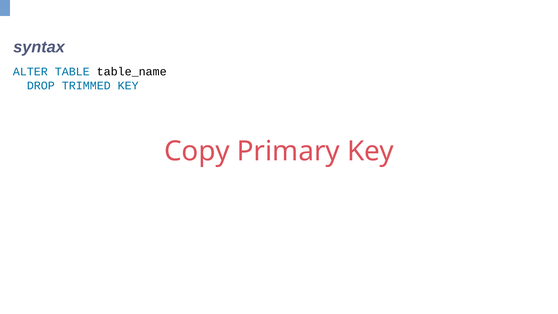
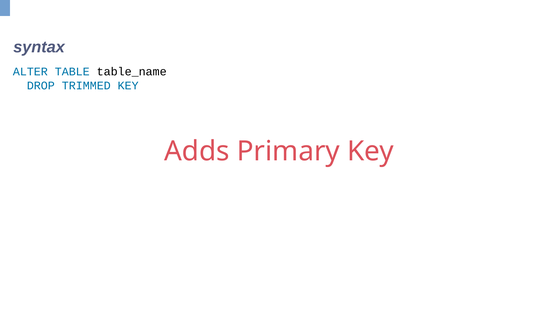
Copy: Copy -> Adds (197, 151)
